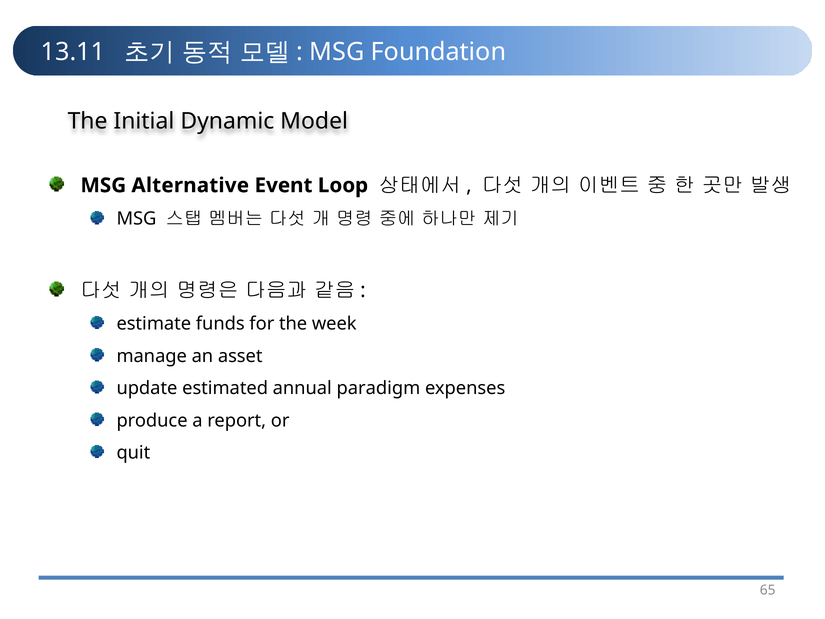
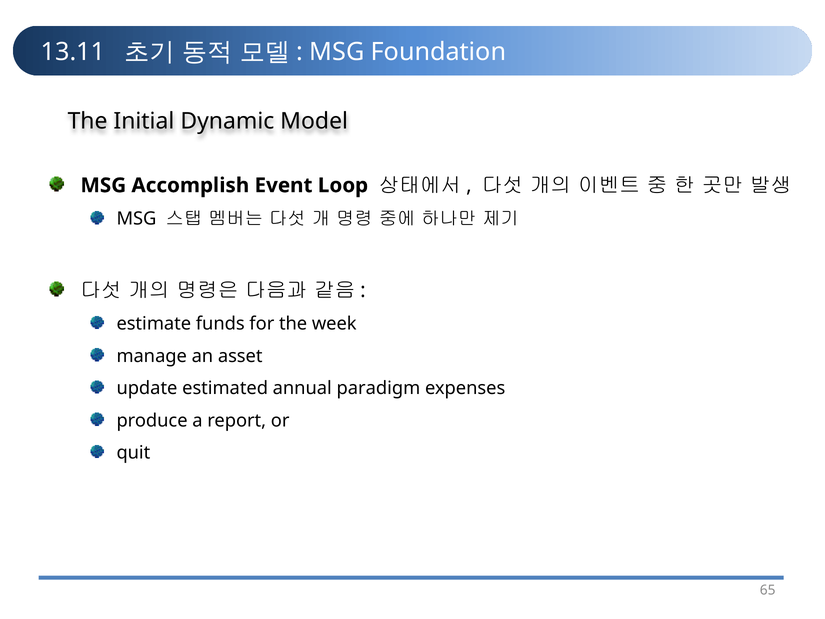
Alternative: Alternative -> Accomplish (190, 185)
